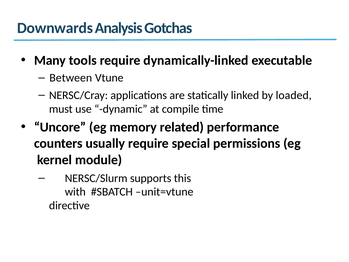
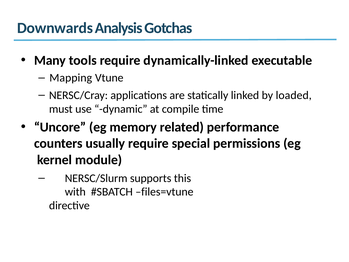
Between: Between -> Mapping (71, 78)
unit=vtune: unit=vtune -> files=vtune (164, 192)
